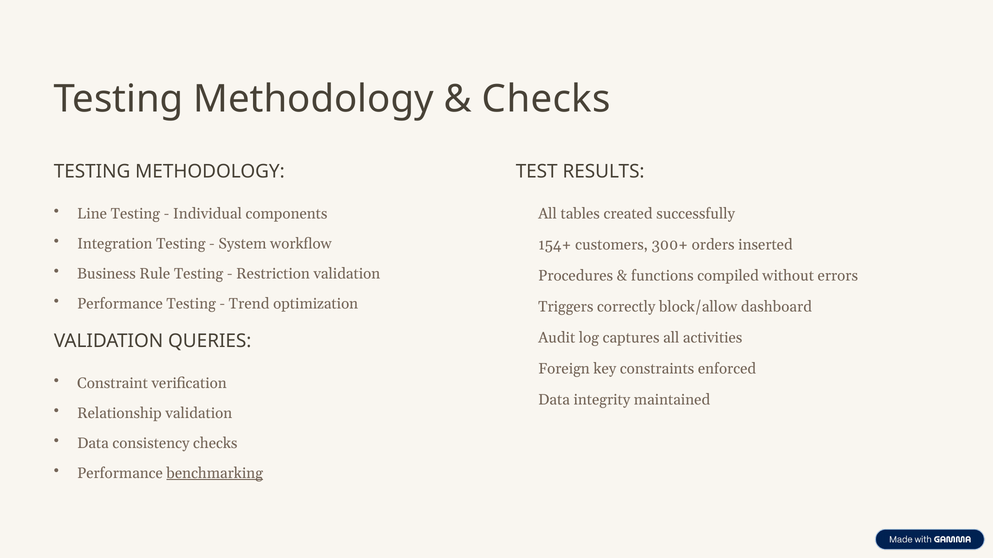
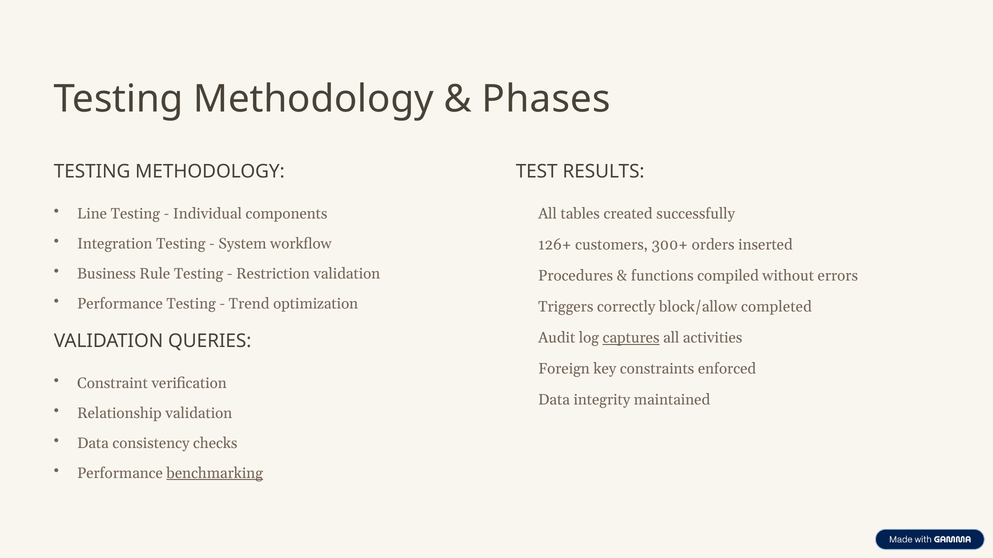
Checks: Checks -> Phases (546, 99)
154+: 154+ -> 126+ (555, 245)
dashboard: dashboard -> completed (776, 307)
captures underline: none -> present (631, 338)
